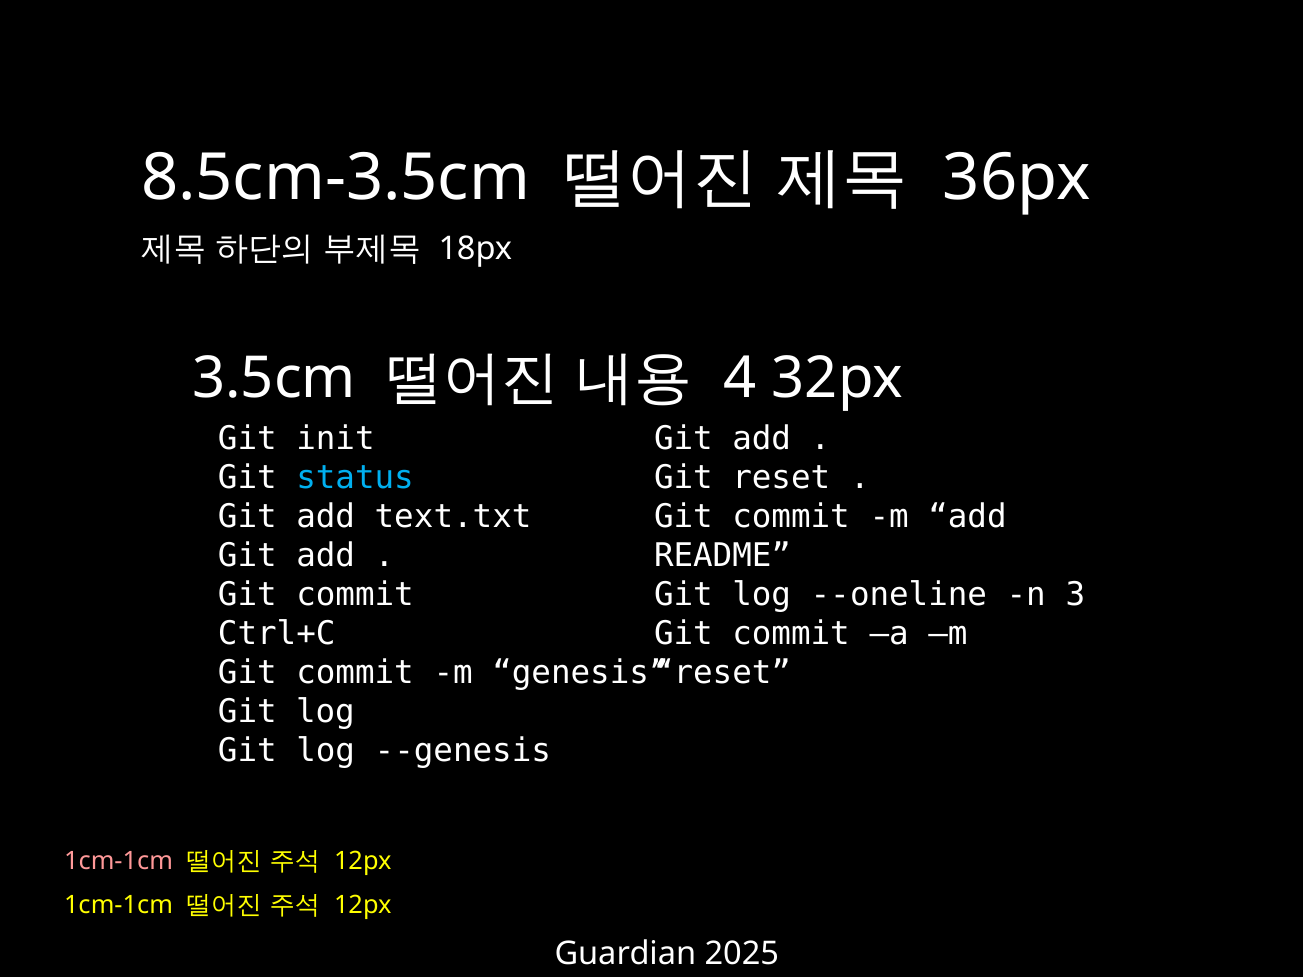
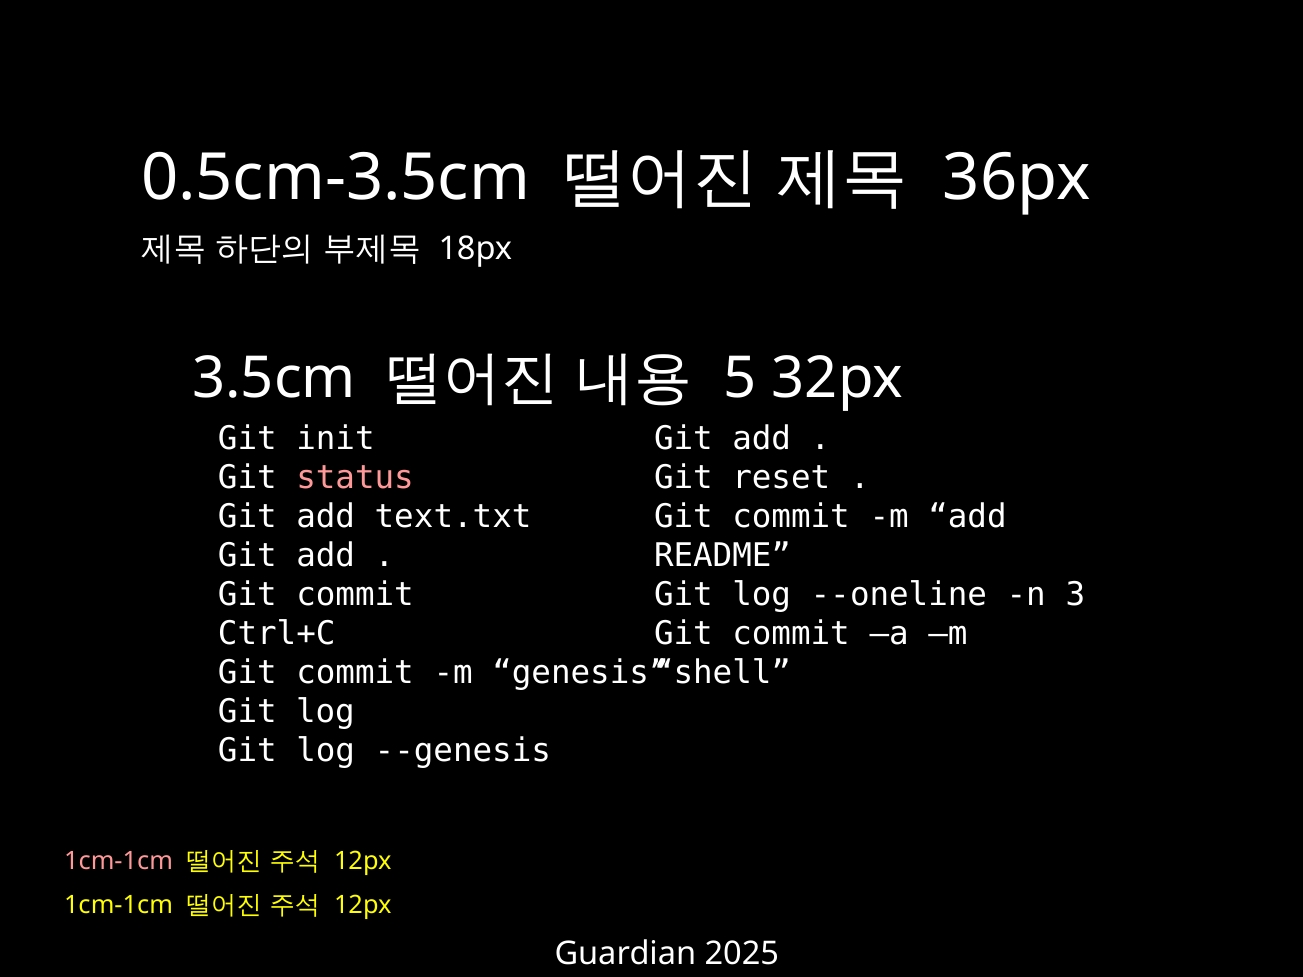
8.5cm-3.5cm: 8.5cm-3.5cm -> 0.5cm-3.5cm (336, 178)
4: 4 -> 5 (740, 379)
status colour: light blue -> pink (355, 478)
reset: reset -> shell (723, 673)
